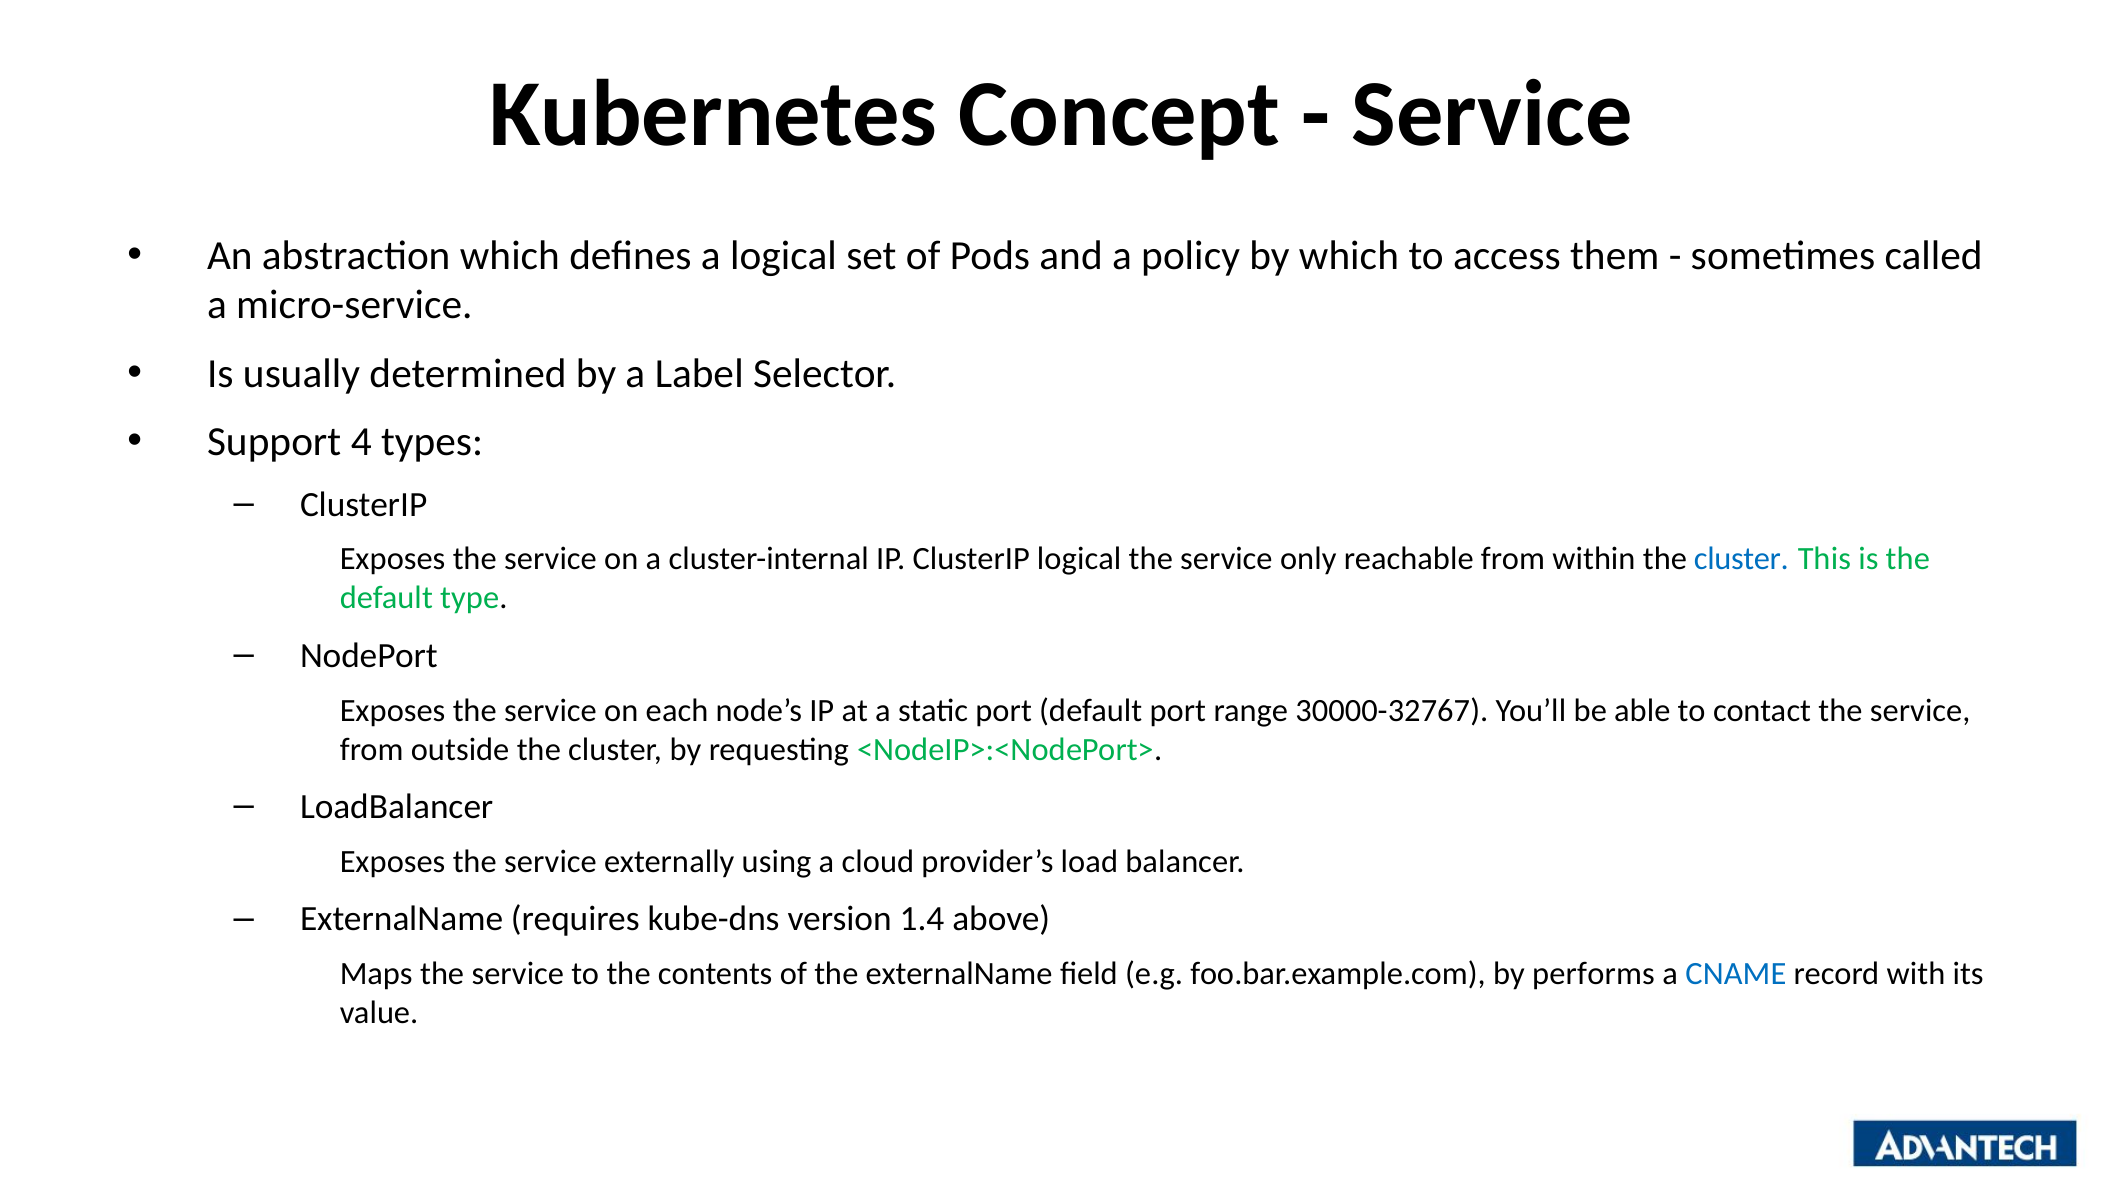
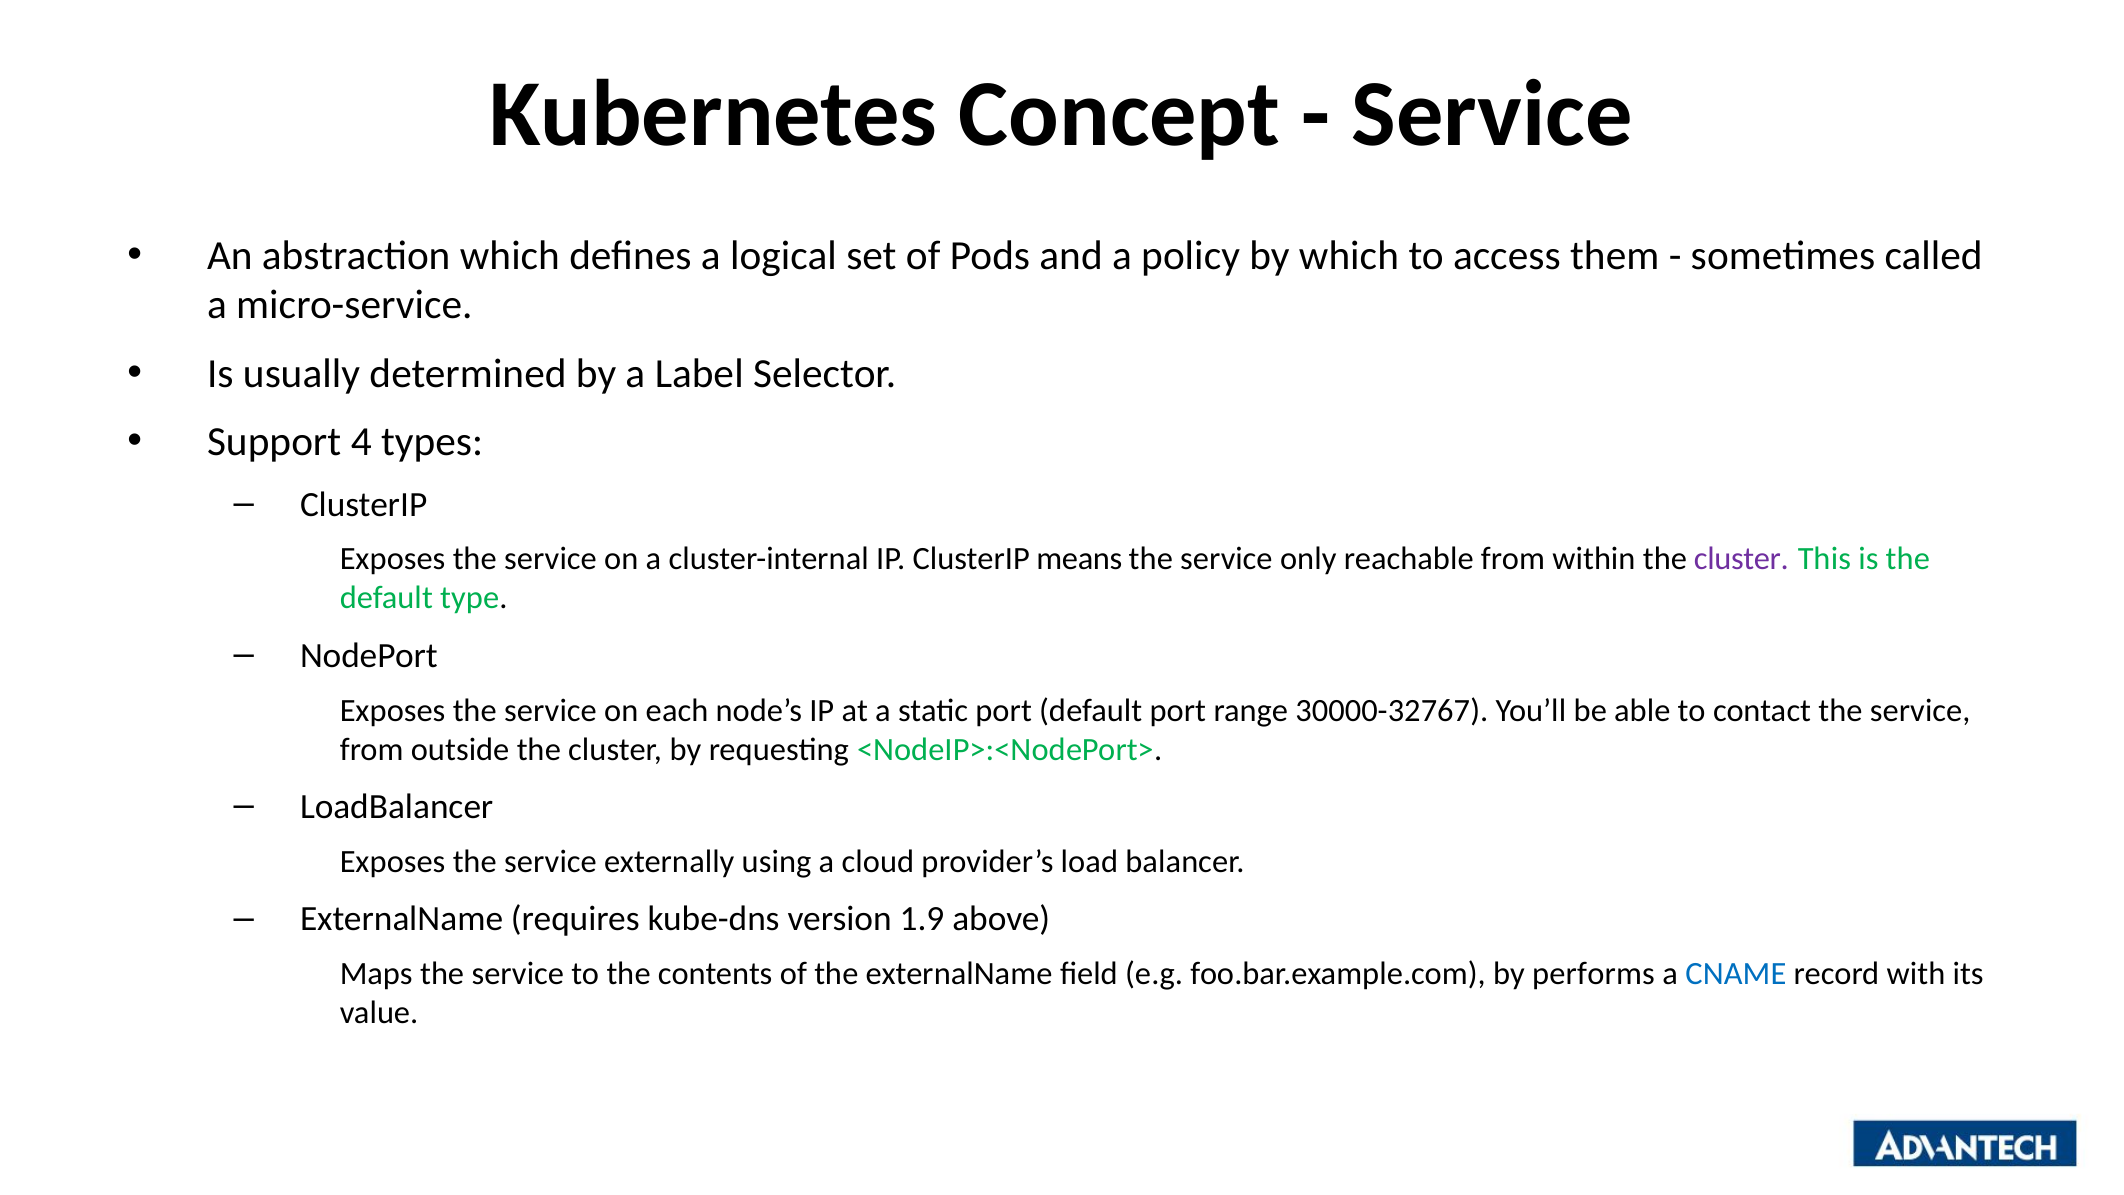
ClusterIP logical: logical -> means (1079, 559)
cluster colour: blue -> purple (1741, 559)
1.4: 1.4 -> 1.9 (922, 919)
